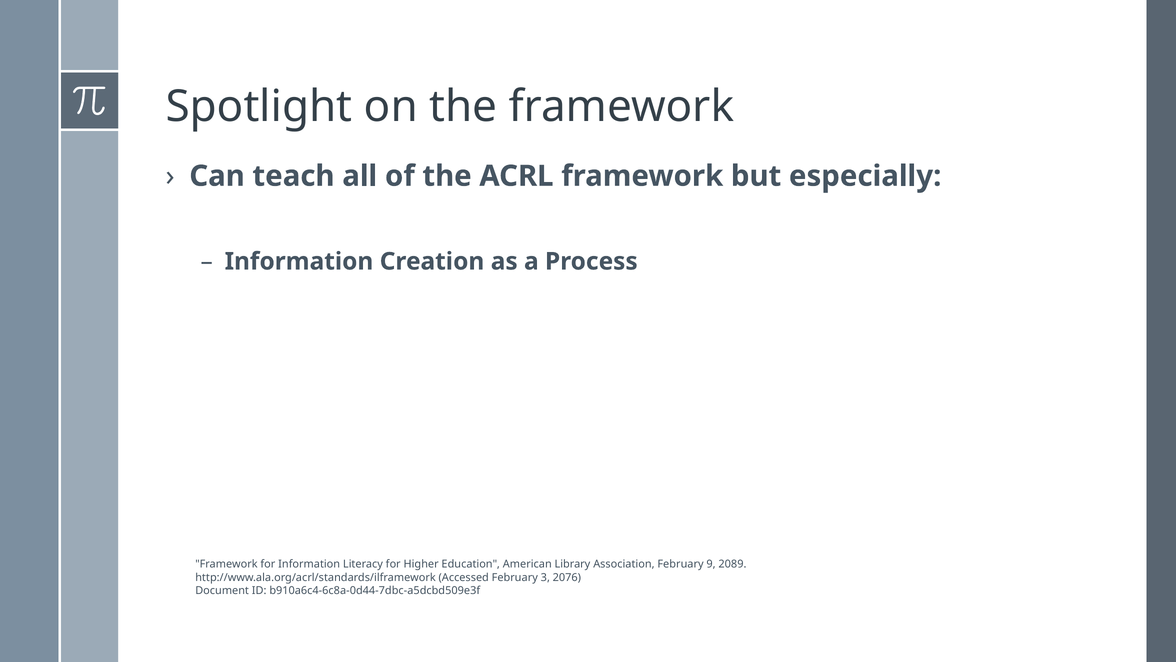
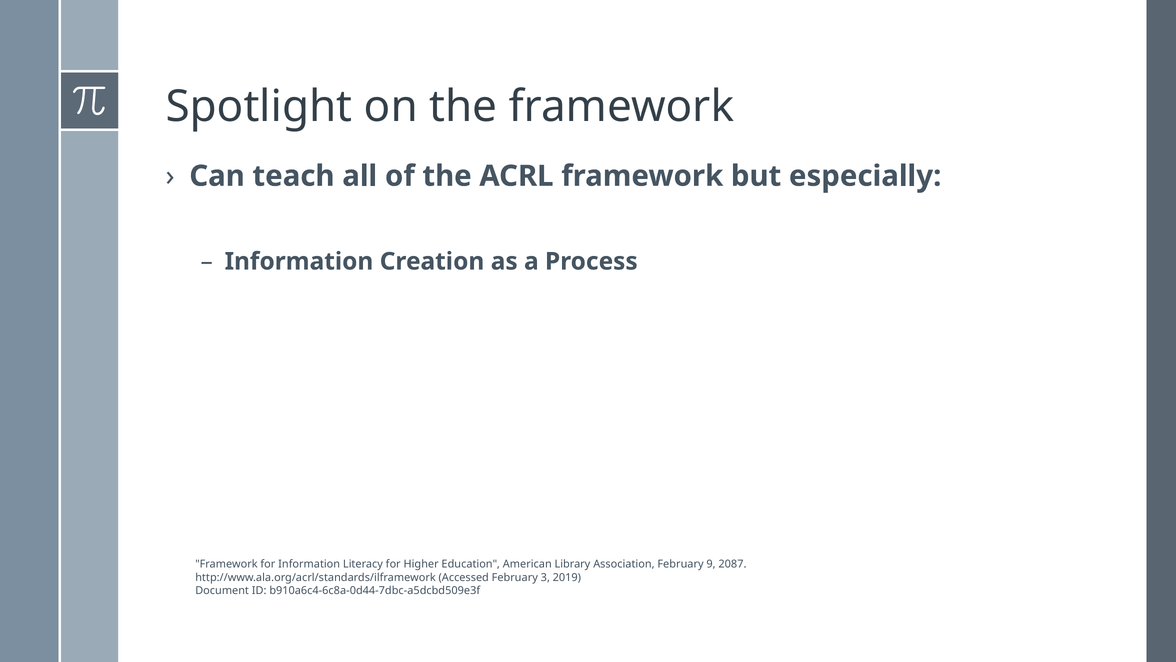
2089: 2089 -> 2087 (732, 564)
2076: 2076 -> 2019 (567, 577)
